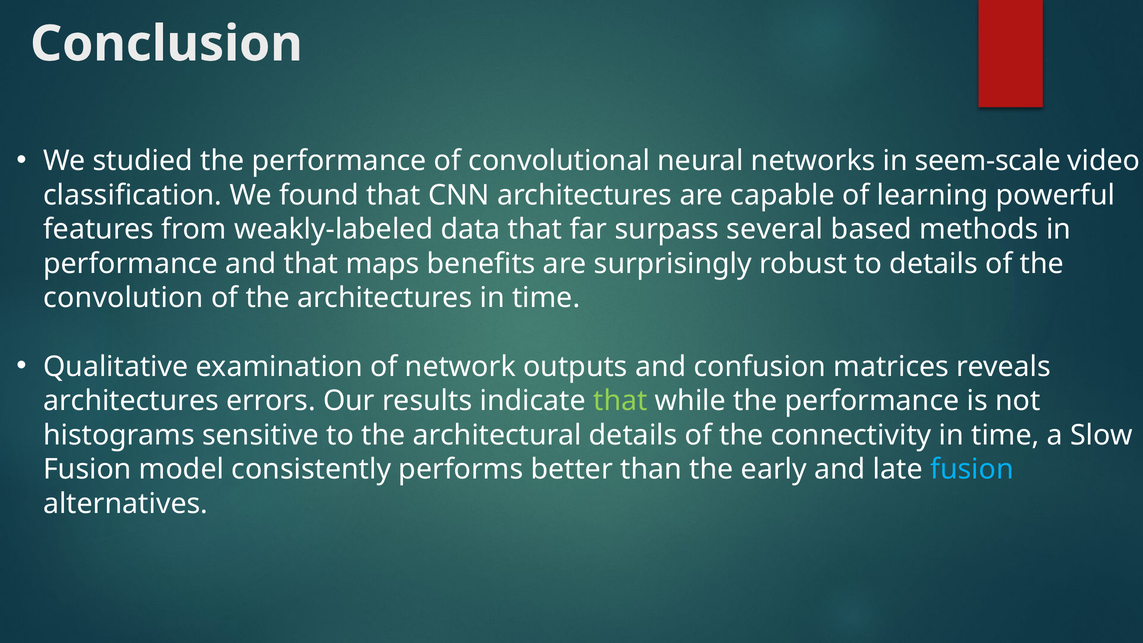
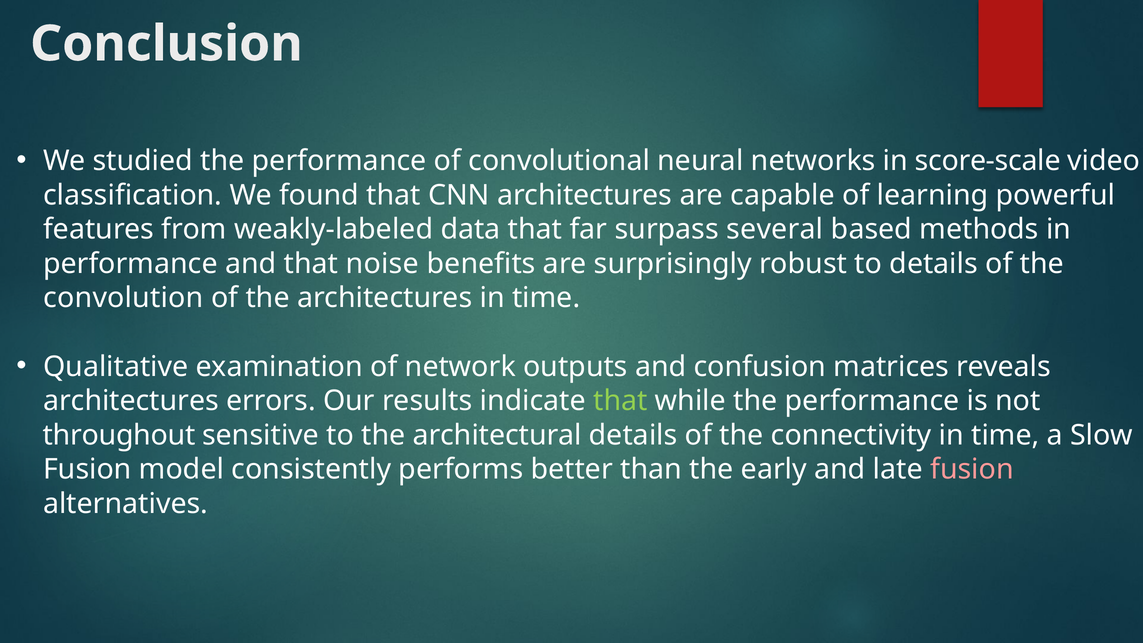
seem-scale: seem-scale -> score-scale (988, 161)
maps: maps -> noise (382, 264)
histograms: histograms -> throughout (119, 435)
fusion colour: light blue -> pink (972, 469)
